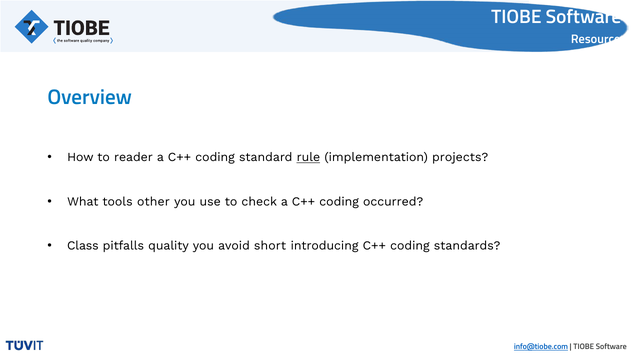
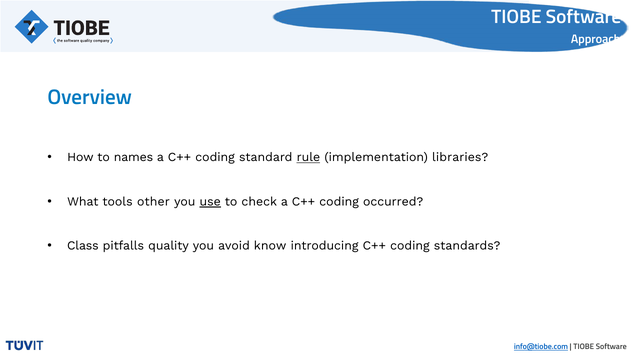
Resource: Resource -> Approach (596, 39)
reader: reader -> names (133, 158)
projects: projects -> libraries (460, 158)
use underline: none -> present (210, 202)
short: short -> know (270, 246)
